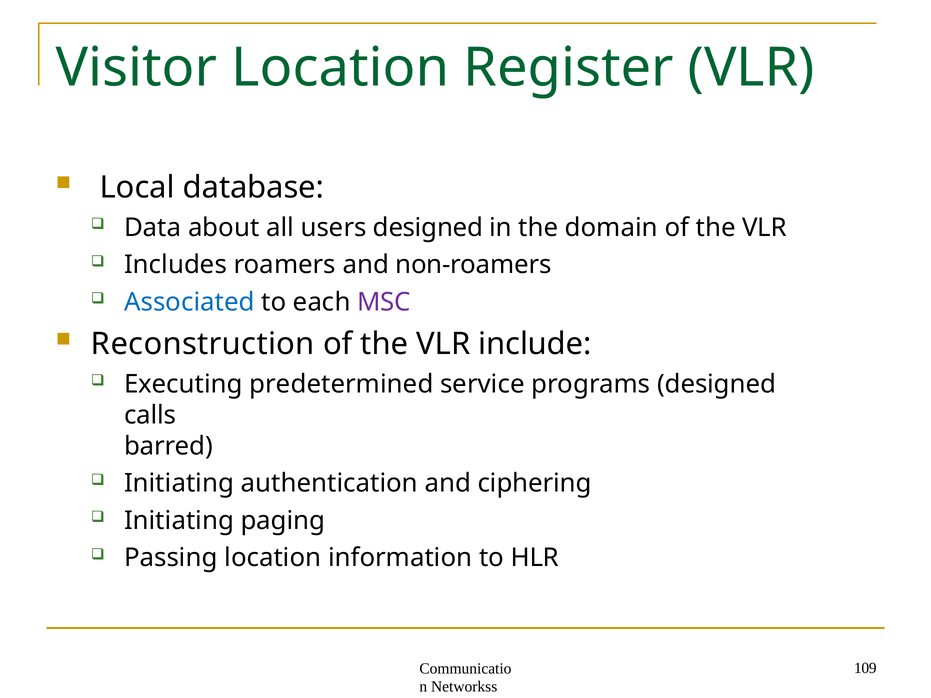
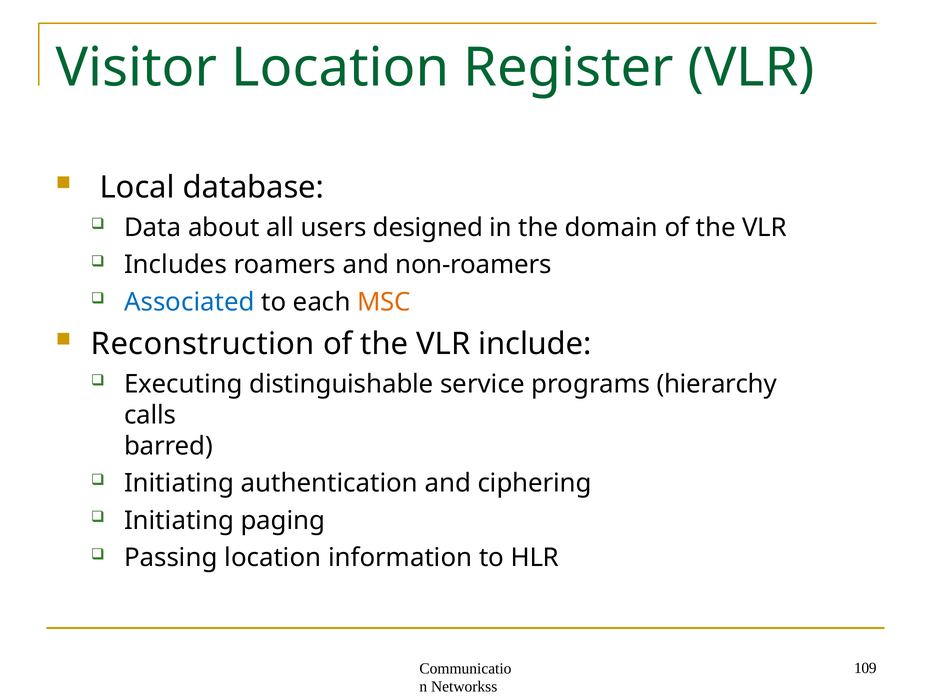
MSC colour: purple -> orange (384, 302)
predetermined: predetermined -> distinguishable (341, 384)
programs designed: designed -> hierarchy (717, 384)
